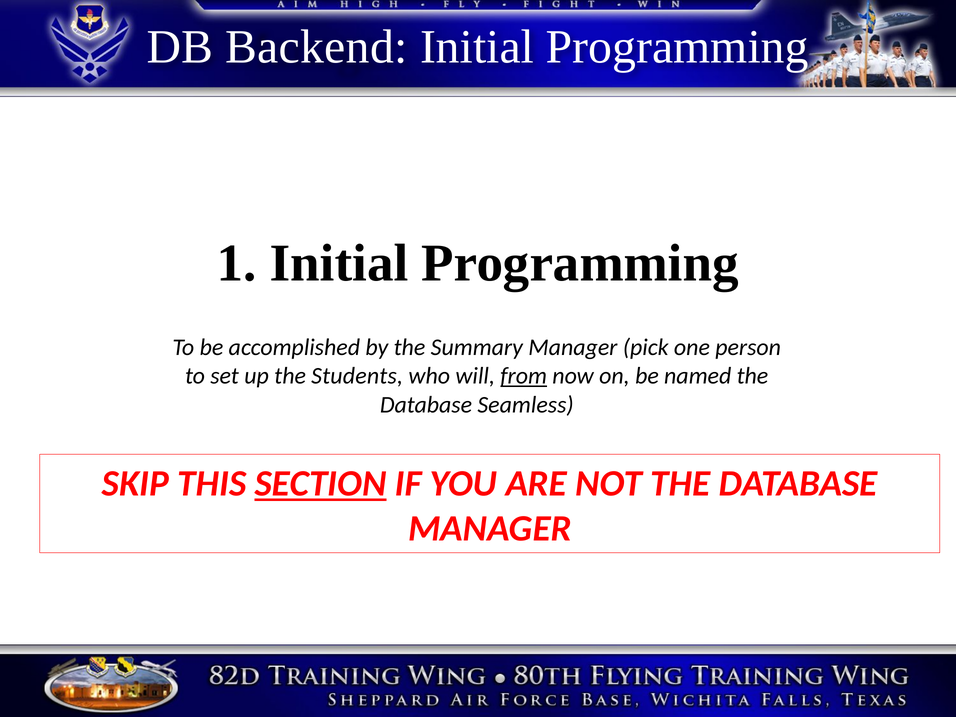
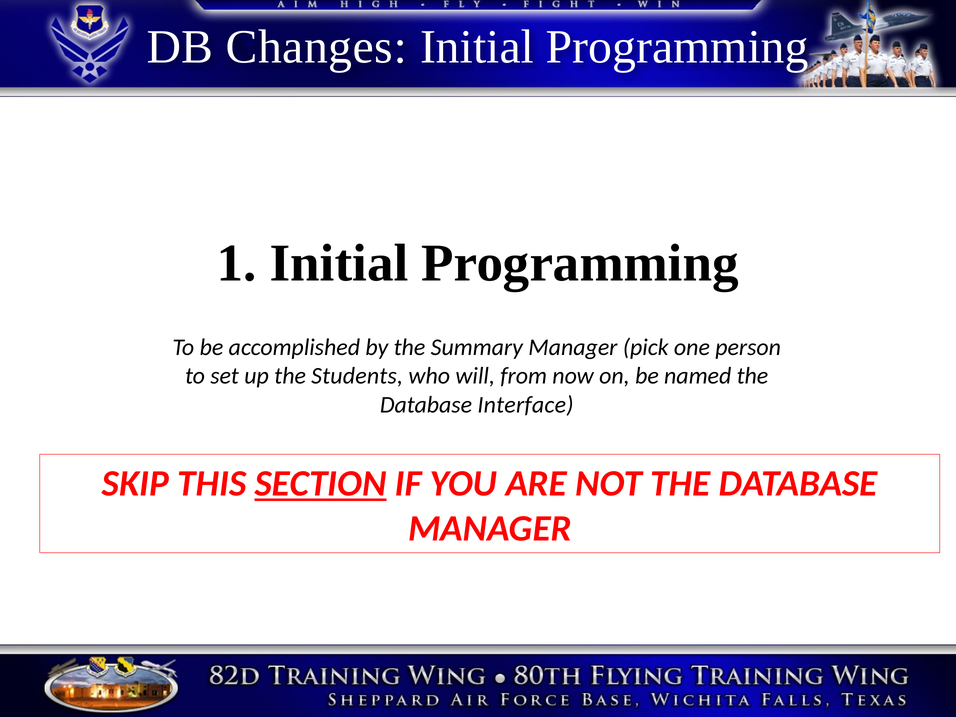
Backend: Backend -> Changes (316, 47)
from underline: present -> none (524, 376)
Seamless: Seamless -> Interface (525, 405)
